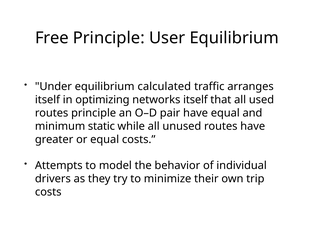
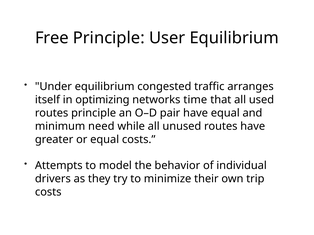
calculated: calculated -> congested (164, 87)
networks itself: itself -> time (195, 100)
static: static -> need (101, 126)
